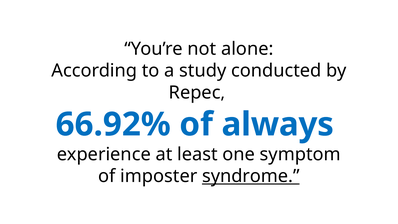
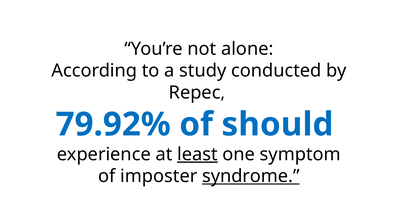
66.92%: 66.92% -> 79.92% (113, 124)
always: always -> should (277, 124)
least underline: none -> present (197, 154)
